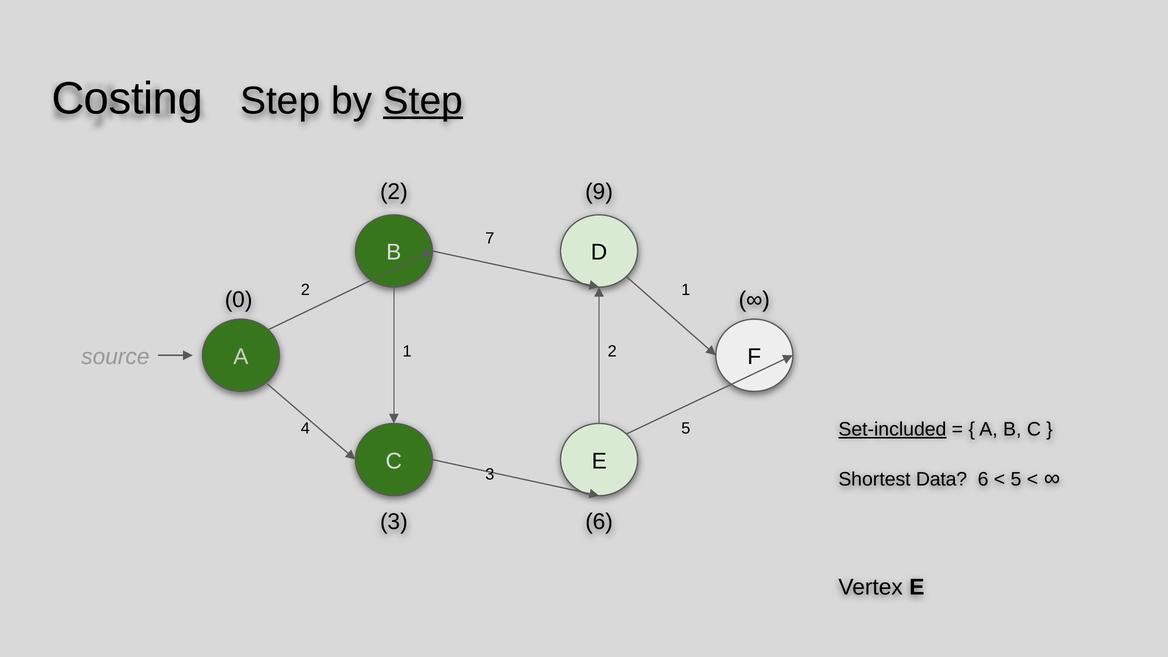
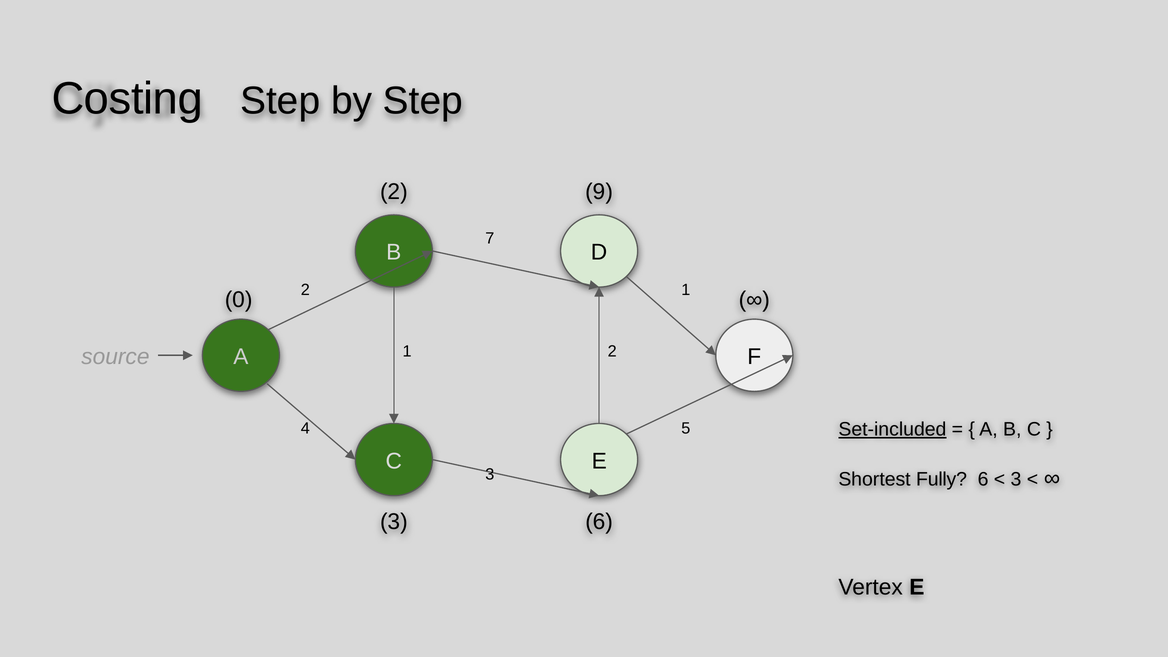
Step underline: present -> none (423, 101)
Data: Data -> Fully (942, 479)
5: 5 -> 3 (1016, 479)
